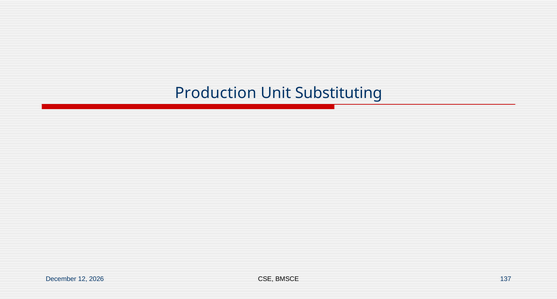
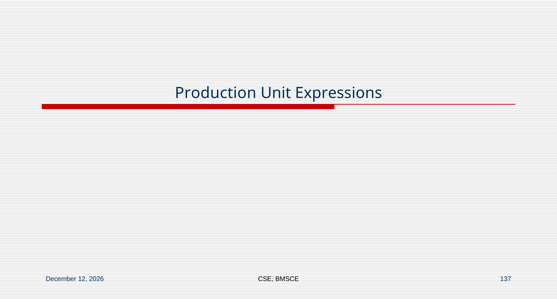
Substituting: Substituting -> Expressions (339, 93)
